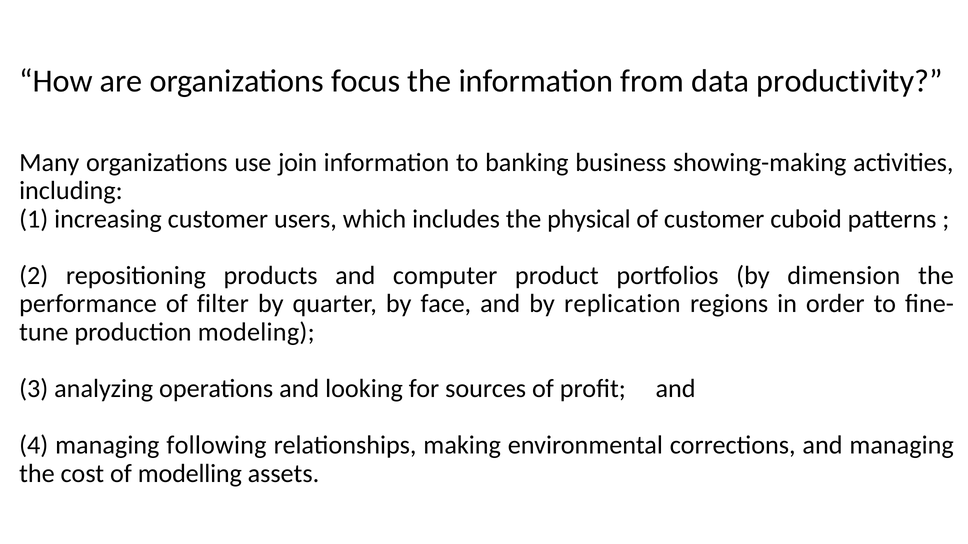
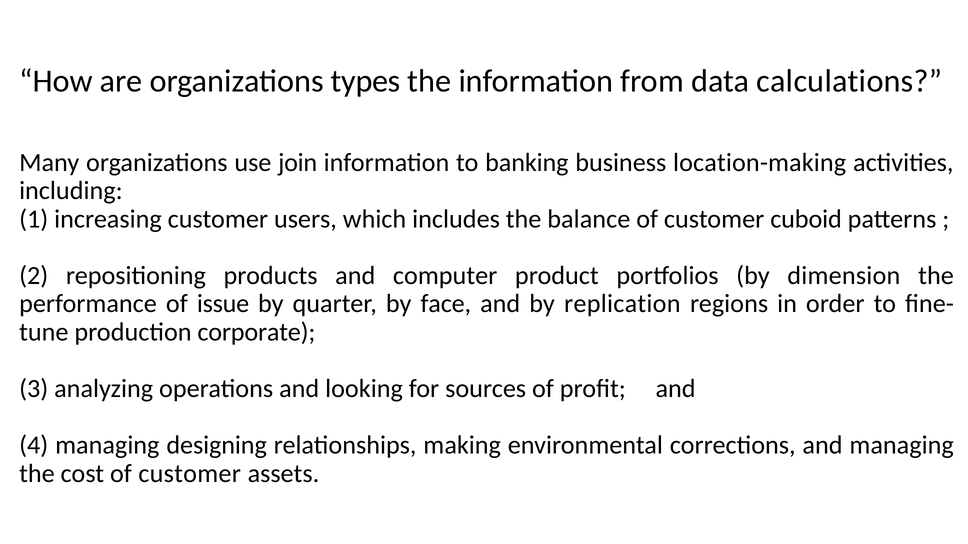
focus: focus -> types (366, 81)
productivity: productivity -> calculations (849, 81)
showing-making: showing-making -> location-making (760, 163)
physical: physical -> balance (589, 219)
filter: filter -> issue (223, 304)
modeling: modeling -> corporate (256, 332)
following: following -> designing (217, 446)
cost of modelling: modelling -> customer (190, 474)
